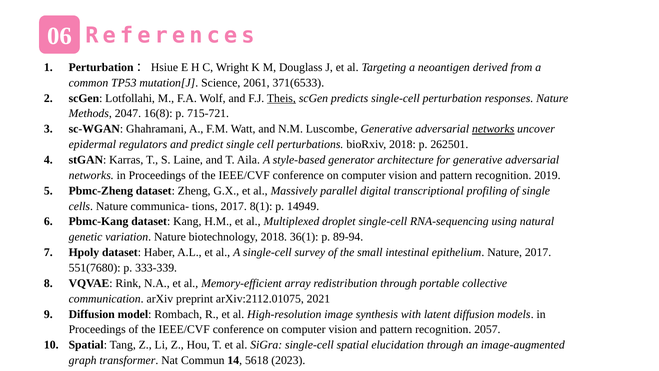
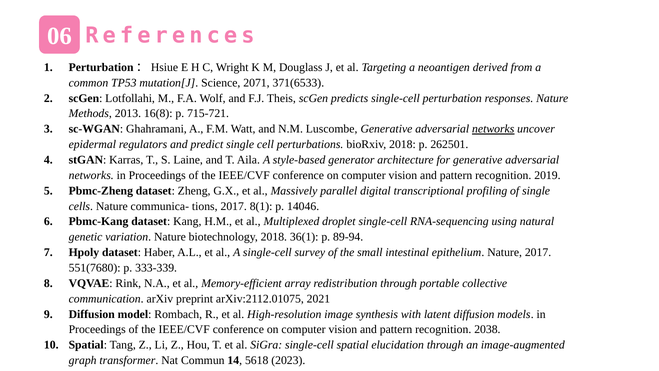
2061: 2061 -> 2071 (256, 83)
Theis underline: present -> none (281, 98)
2047: 2047 -> 2013 (128, 114)
14949: 14949 -> 14046 (303, 206)
2057: 2057 -> 2038 (487, 329)
